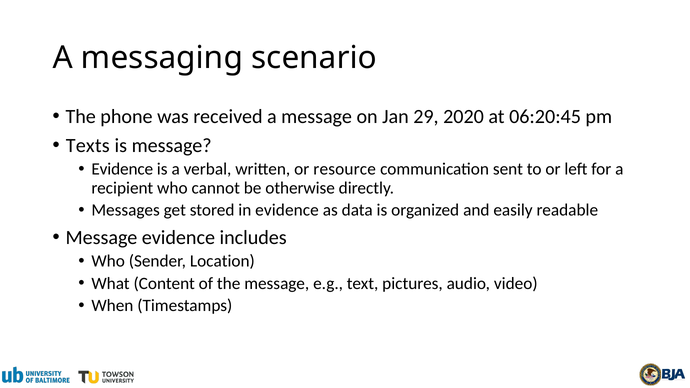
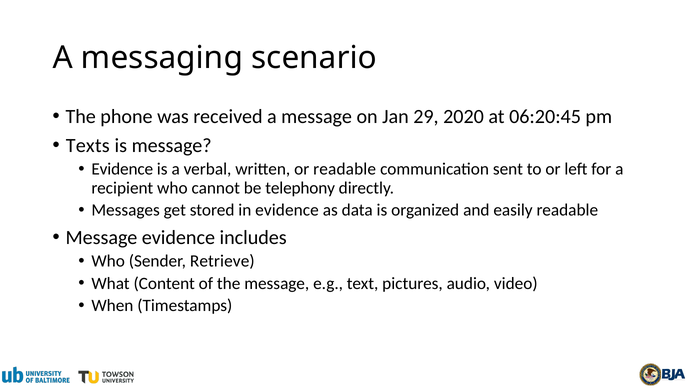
or resource: resource -> readable (345, 169)
otherwise: otherwise -> telephony (300, 188)
Location: Location -> Retrieve (222, 261)
